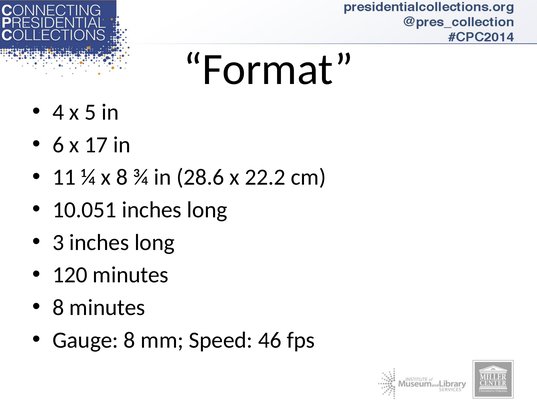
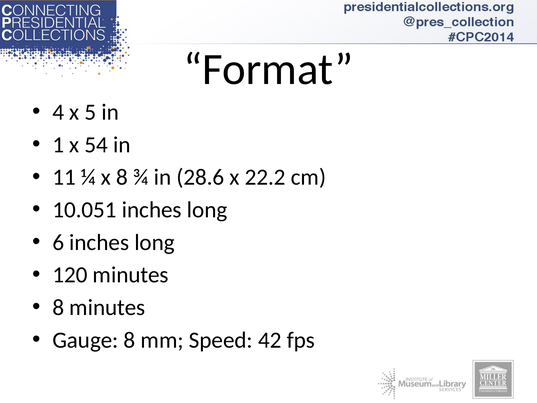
6: 6 -> 1 (58, 145)
17: 17 -> 54 (96, 145)
3: 3 -> 6 (58, 242)
46: 46 -> 42 (270, 340)
